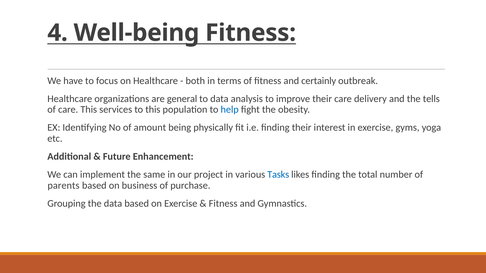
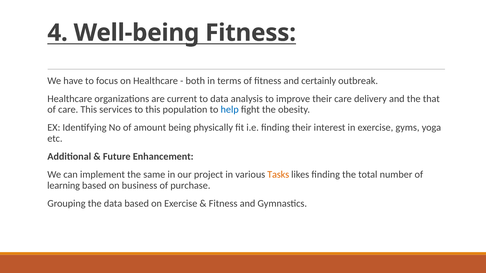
general: general -> current (182, 99)
tells: tells -> that (431, 99)
Tasks colour: blue -> orange (278, 175)
parents: parents -> learning (64, 186)
